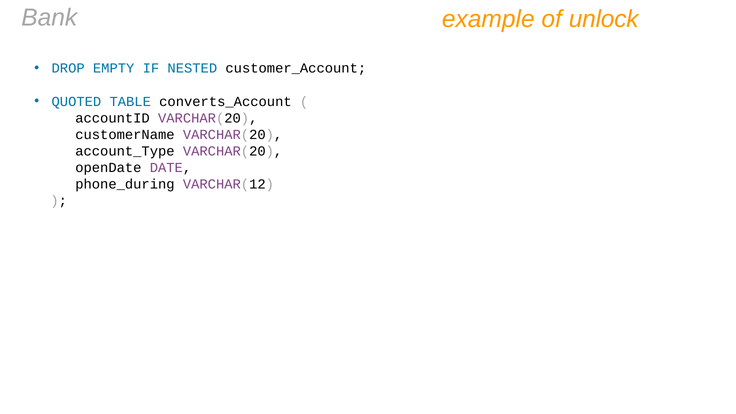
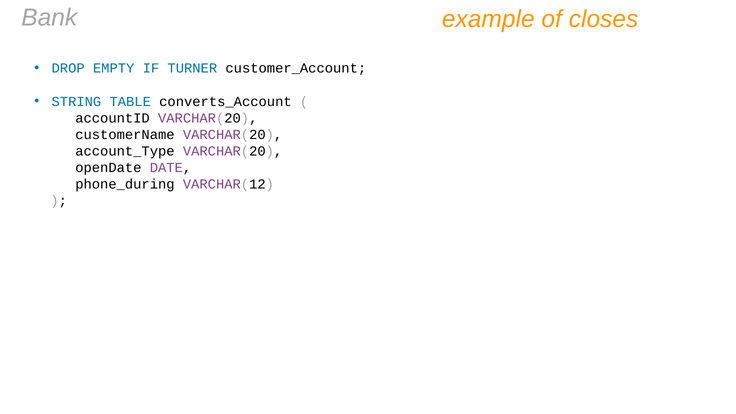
unlock: unlock -> closes (604, 19)
NESTED: NESTED -> TURNER (192, 68)
QUOTED: QUOTED -> STRING (76, 102)
